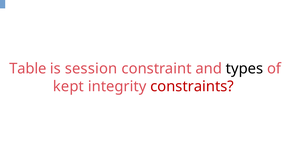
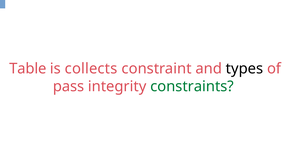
session: session -> collects (91, 68)
kept: kept -> pass (69, 86)
constraints colour: red -> green (192, 86)
